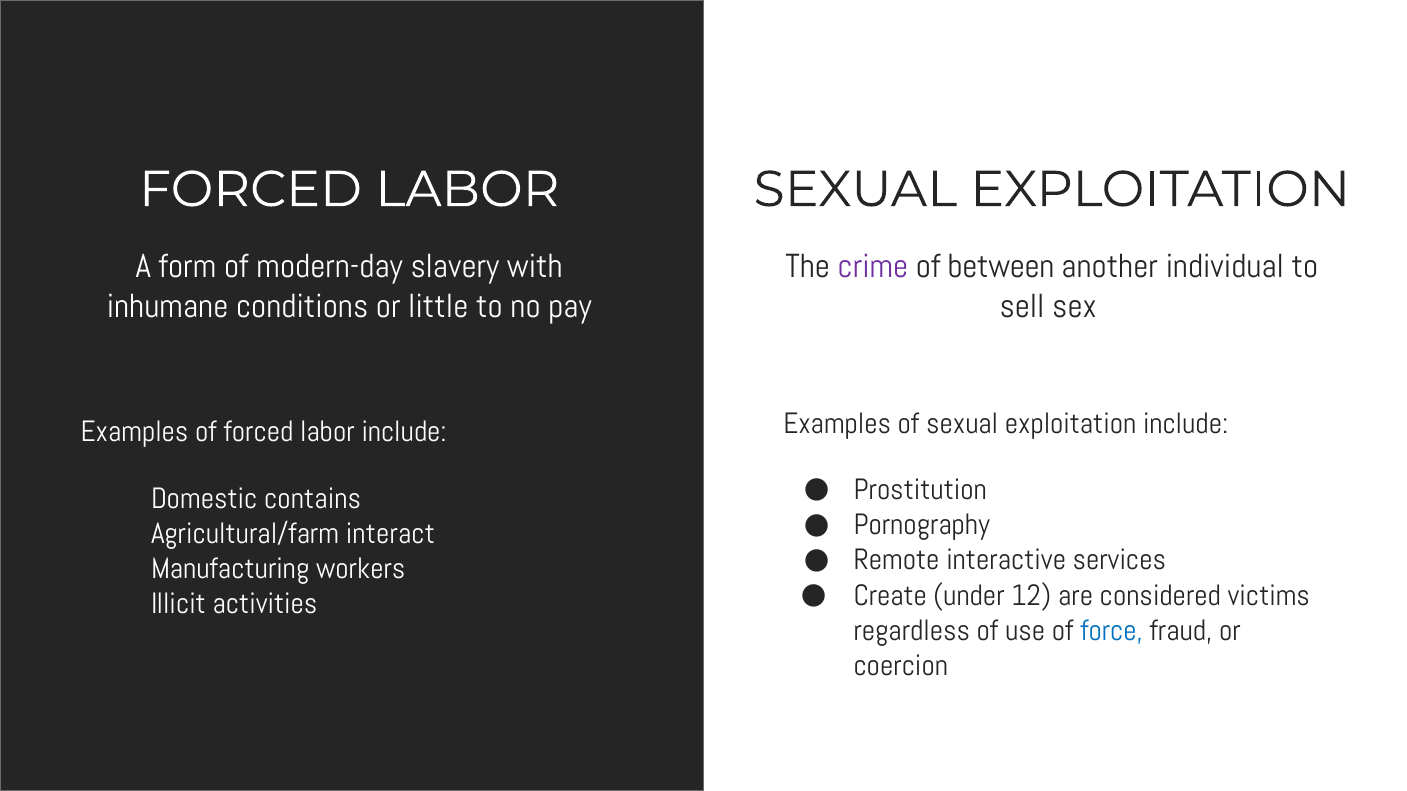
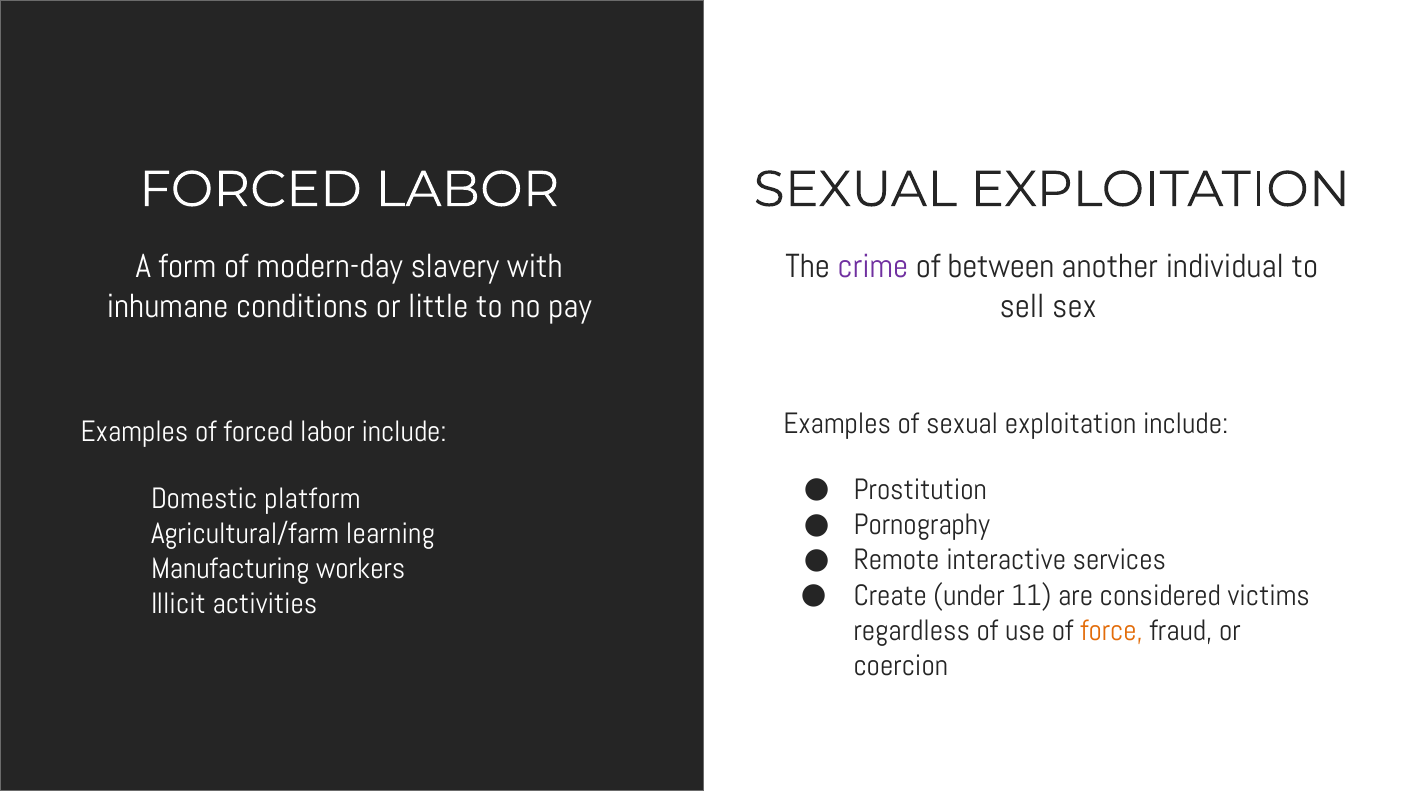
contains: contains -> platform (312, 499)
interact: interact -> learning (390, 534)
12: 12 -> 11 (1031, 596)
force colour: blue -> orange (1112, 631)
